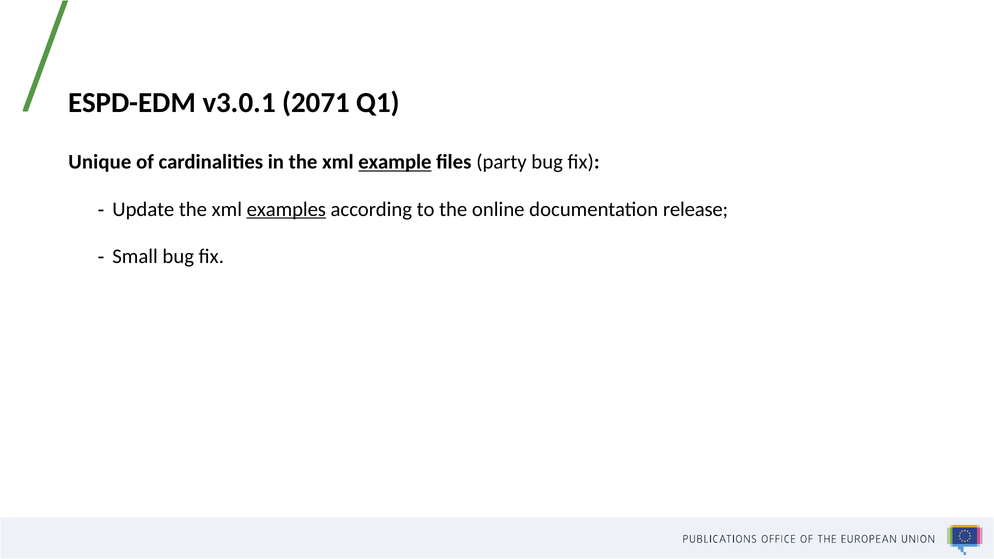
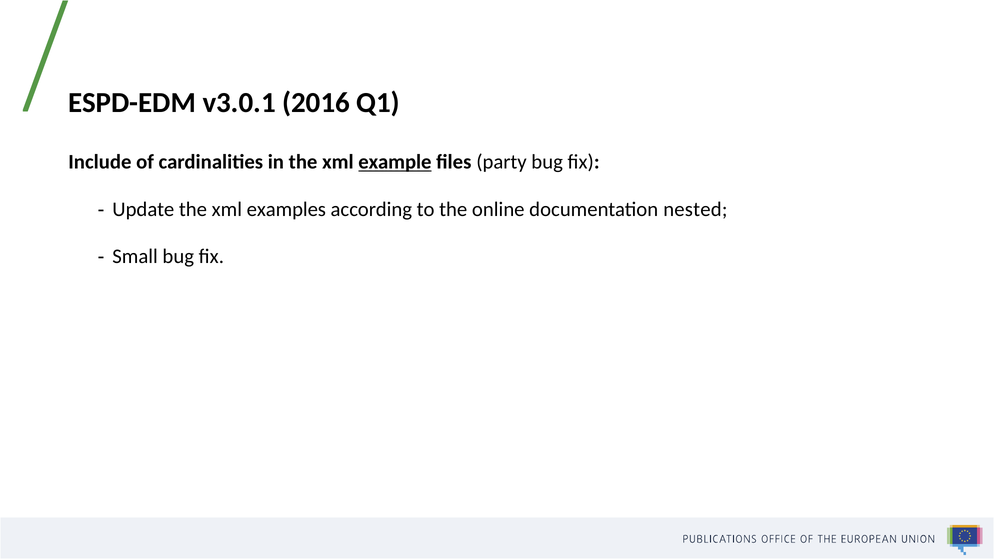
2071: 2071 -> 2016 (316, 103)
Unique: Unique -> Include (100, 162)
examples underline: present -> none (286, 209)
release: release -> nested (695, 209)
